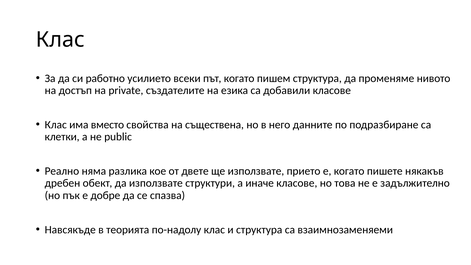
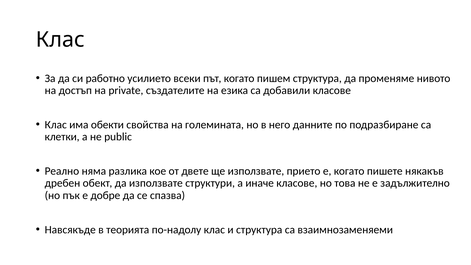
вместо: вместо -> обекти (107, 125)
съществена: съществена -> големината (215, 125)
